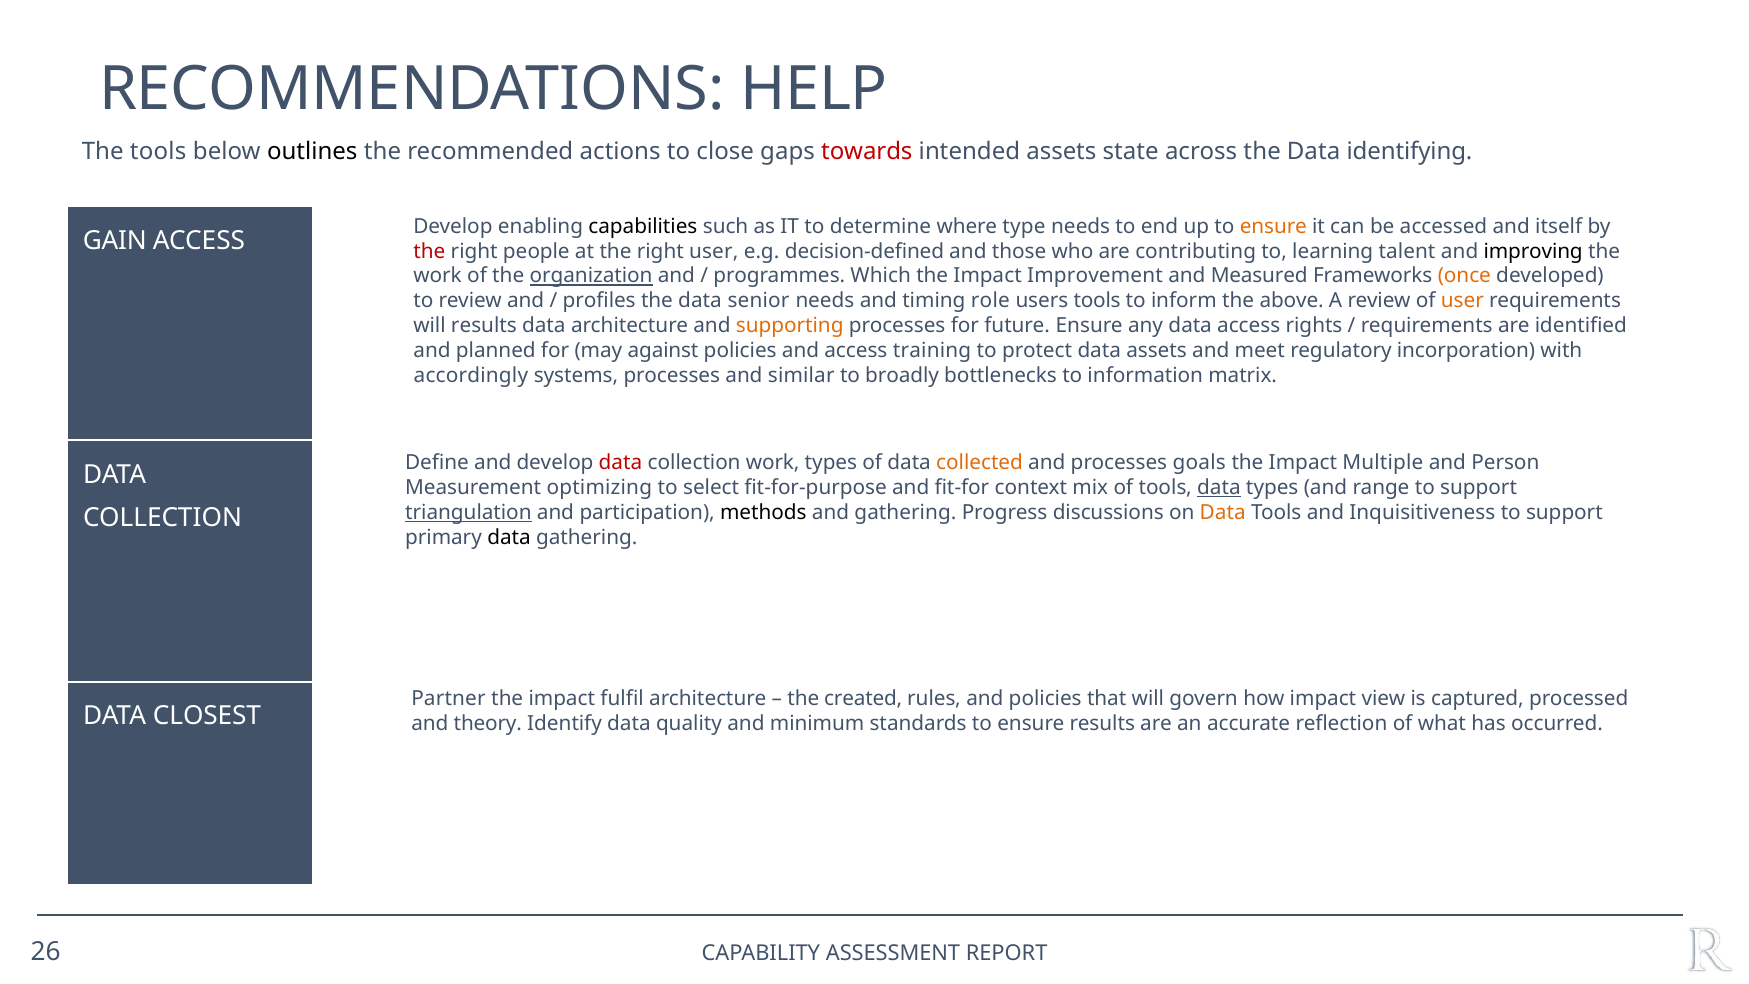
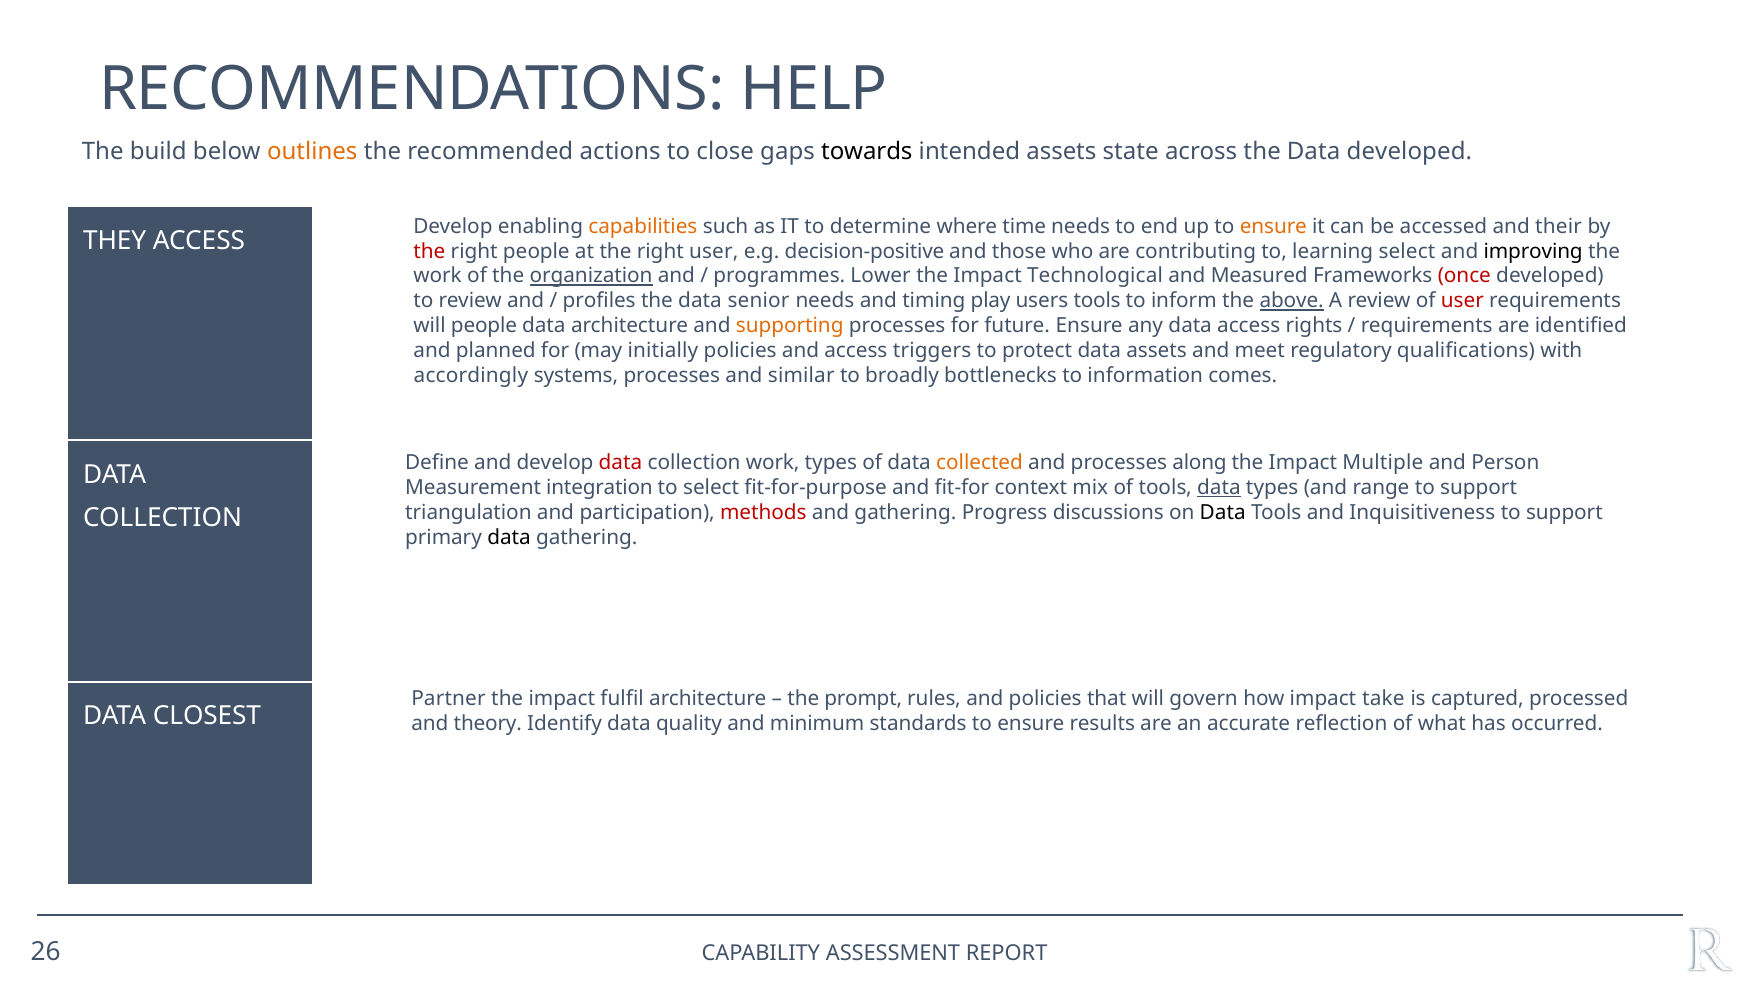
The tools: tools -> build (158, 152)
outlines colour: black -> orange (312, 152)
towards colour: red -> black (867, 152)
Data identifying: identifying -> developed (1409, 152)
capabilities colour: black -> orange (643, 226)
type: type -> time (1024, 226)
itself: itself -> their (1559, 226)
GAIN: GAIN -> THEY (115, 241)
decision-defined: decision-defined -> decision-positive (865, 251)
learning talent: talent -> select (1407, 251)
Which: Which -> Lower (881, 276)
Improvement: Improvement -> Technological (1095, 276)
once colour: orange -> red (1464, 276)
role: role -> play (991, 301)
above underline: none -> present (1292, 301)
user colour: orange -> red (1462, 301)
will results: results -> people (484, 326)
against: against -> initially (663, 351)
training: training -> triggers (932, 351)
incorporation: incorporation -> qualifications (1466, 351)
matrix: matrix -> comes (1243, 376)
goals: goals -> along (1199, 462)
optimizing: optimizing -> integration (599, 487)
triangulation underline: present -> none (468, 512)
methods colour: black -> red (763, 512)
Data colour: orange -> black (1223, 512)
created: created -> prompt (863, 698)
view: view -> take (1383, 698)
